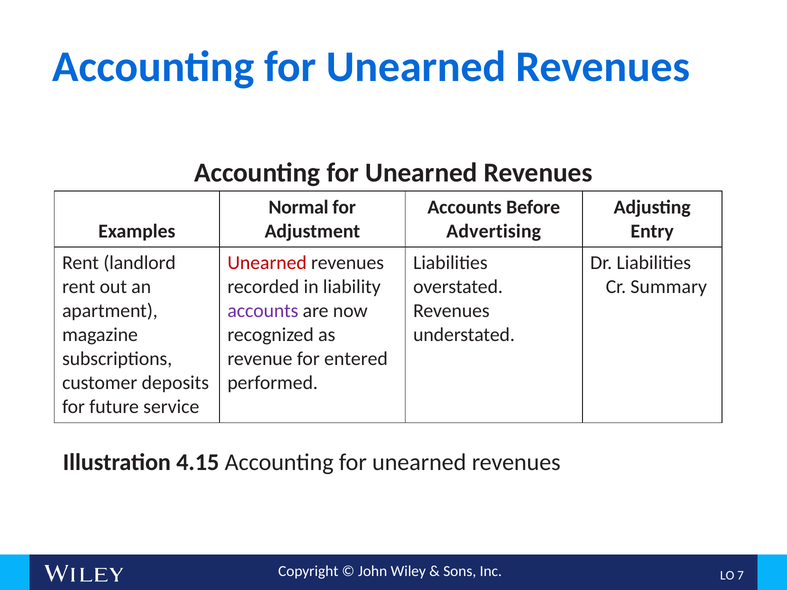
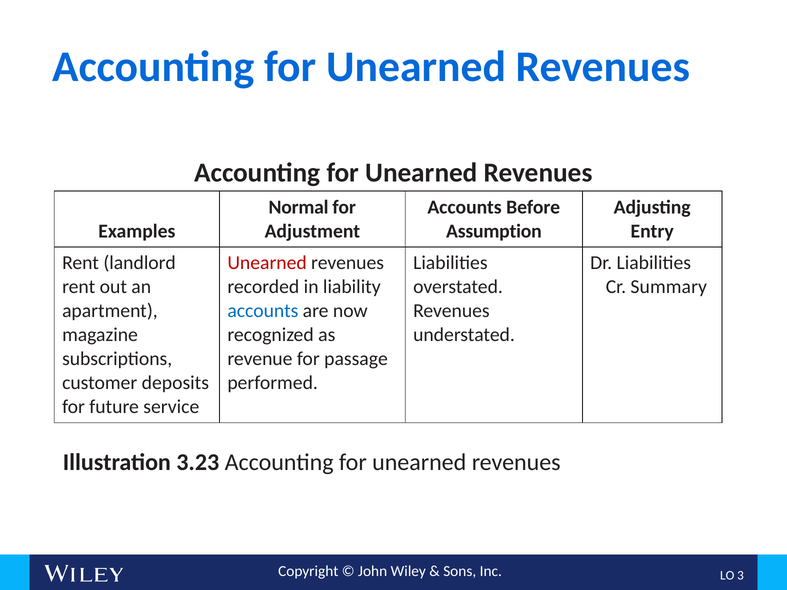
Advertising: Advertising -> Assumption (494, 231)
accounts colour: purple -> blue (263, 311)
entered: entered -> passage (356, 359)
4.15: 4.15 -> 3.23 (198, 462)
7: 7 -> 3 (741, 575)
